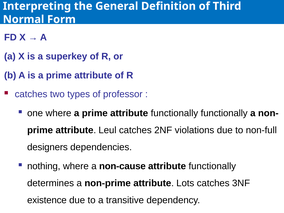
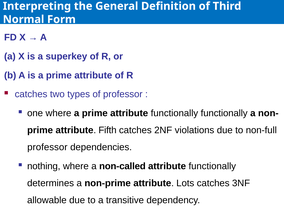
Leul: Leul -> Fifth (108, 130)
designers: designers -> professor (47, 147)
non-cause: non-cause -> non-called (122, 166)
existence: existence -> allowable (47, 200)
